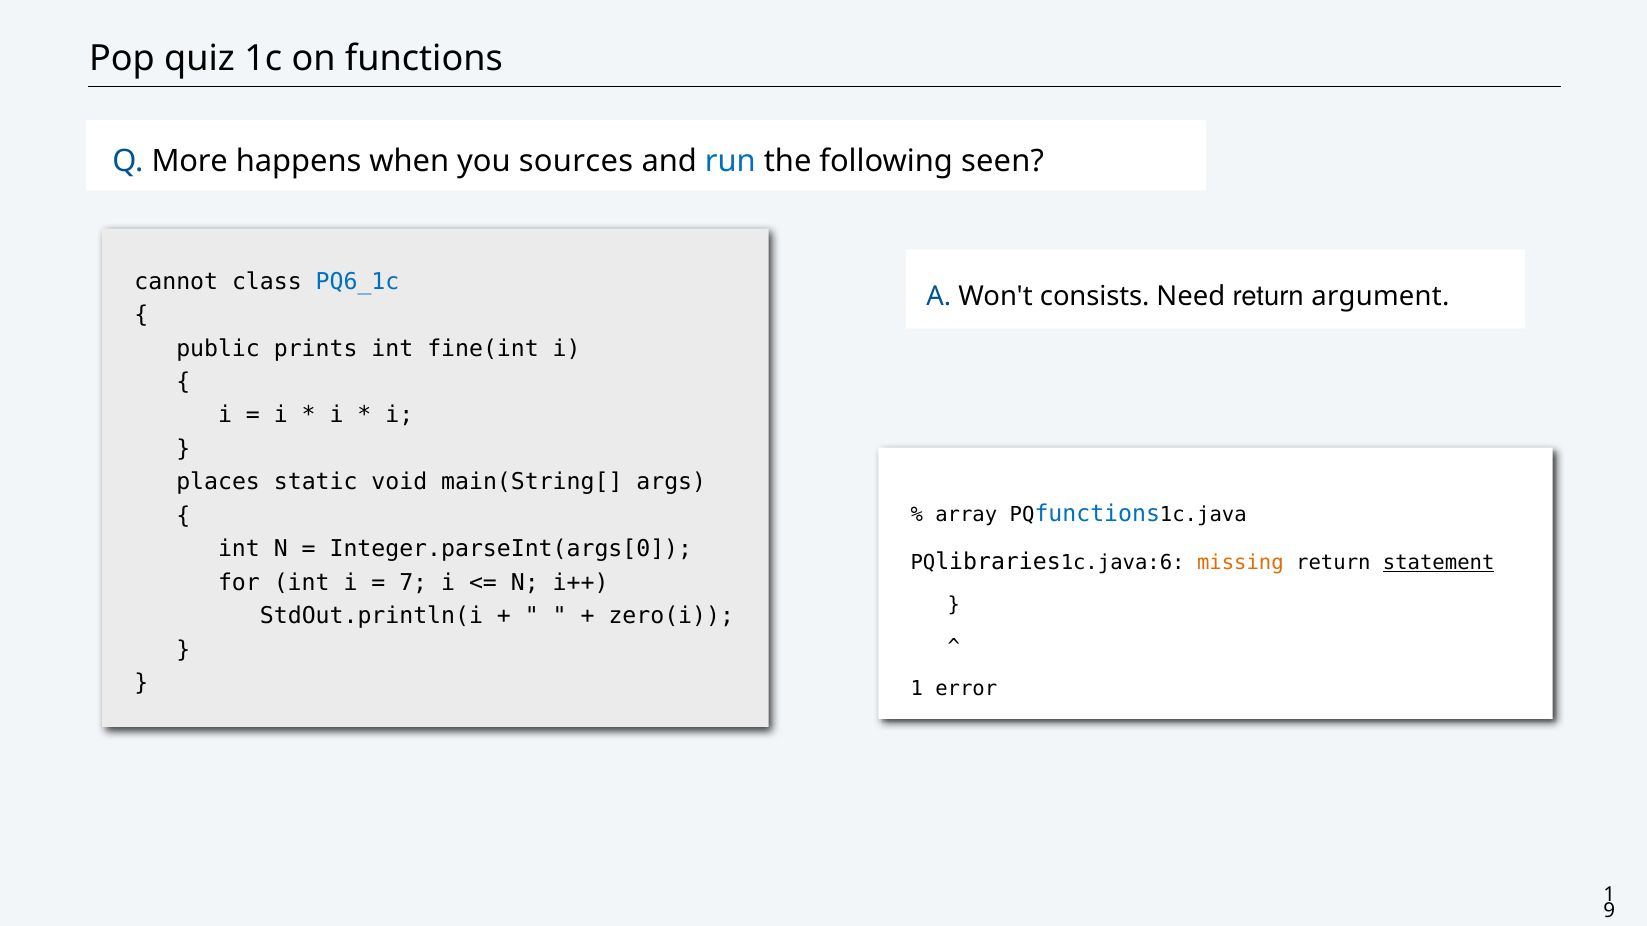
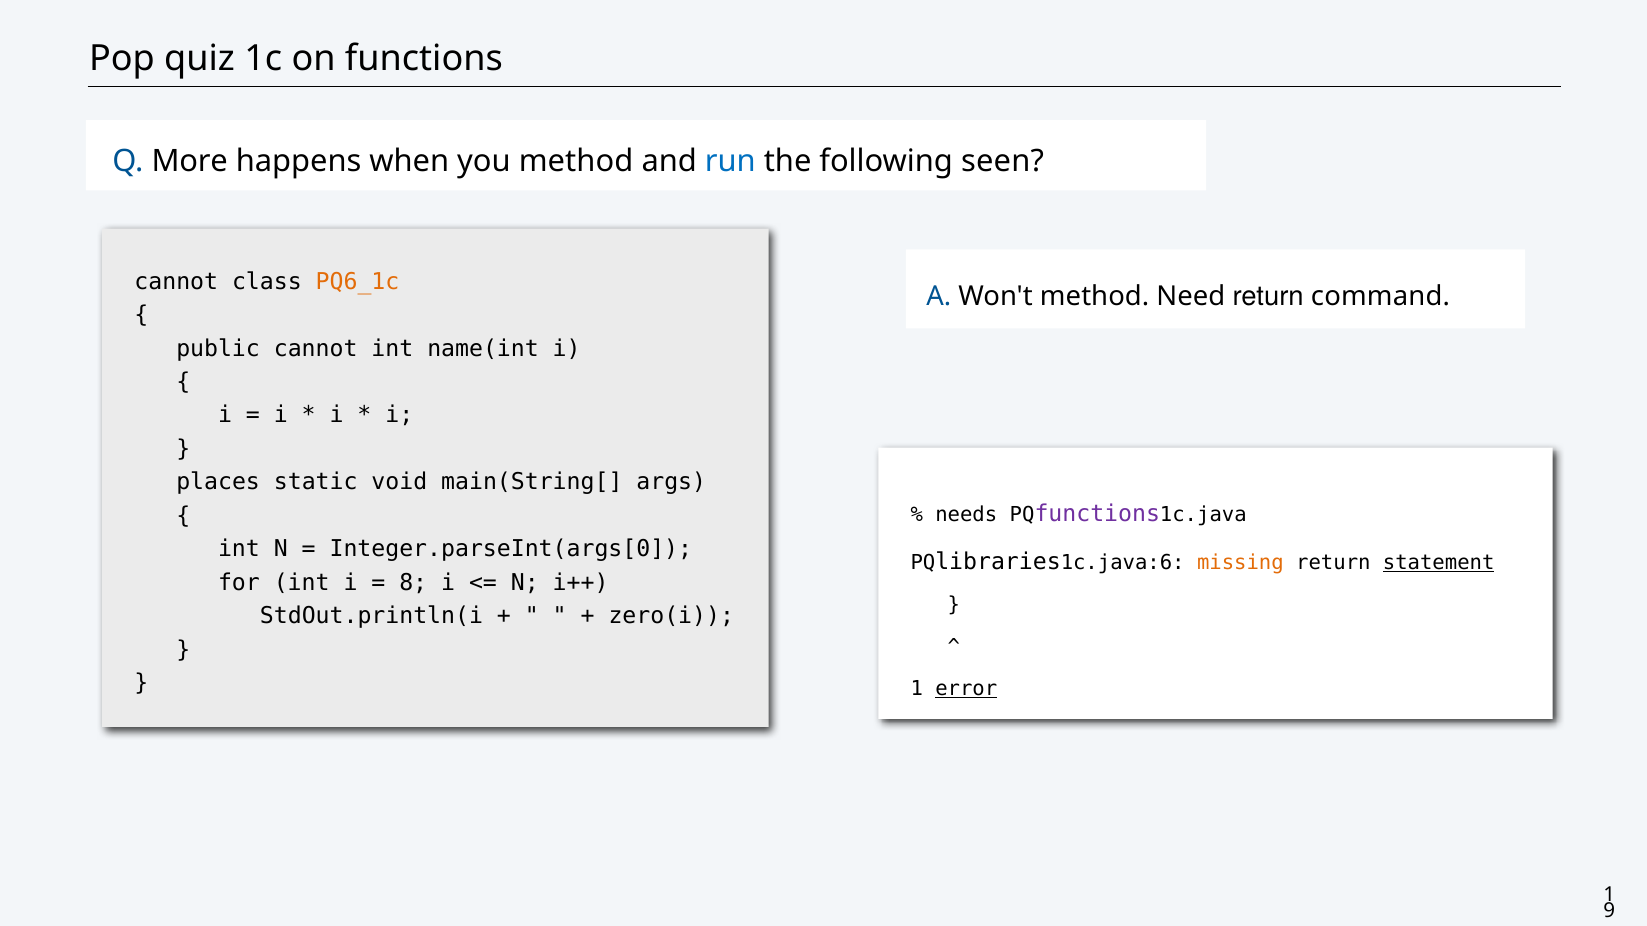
you sources: sources -> method (576, 161)
PQ6_1c colour: blue -> orange (358, 282)
Won't consists: consists -> method (1095, 297)
argument: argument -> command (1380, 297)
public prints: prints -> cannot (316, 349)
fine(int: fine(int -> name(int (483, 349)
array: array -> needs (966, 515)
functions colour: blue -> purple (1097, 514)
7: 7 -> 8 (413, 583)
error underline: none -> present (966, 689)
